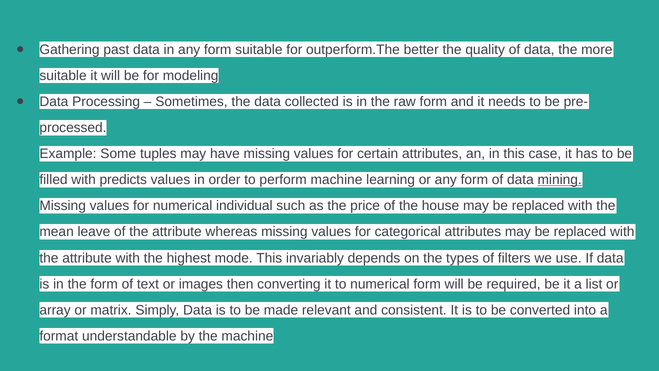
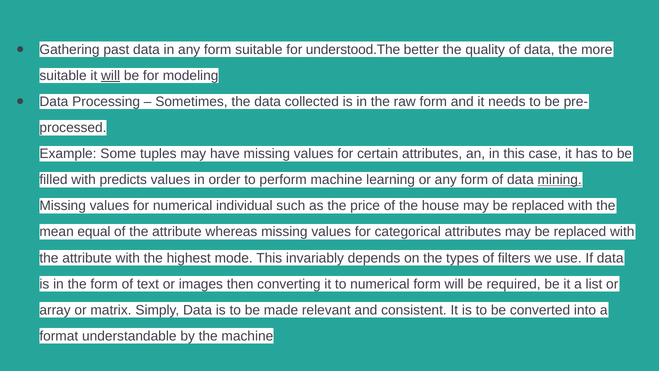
outperform.The: outperform.The -> understood.The (353, 50)
will underline: none -> present (111, 76)
leave: leave -> equal (94, 232)
